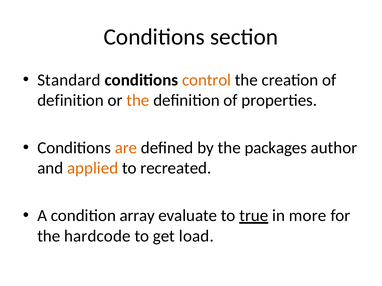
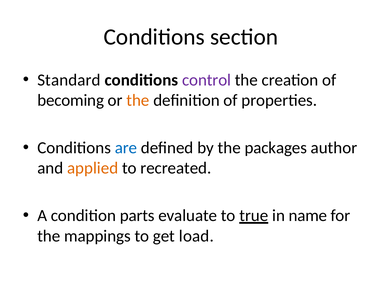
control colour: orange -> purple (207, 80)
definition: definition -> becoming (71, 101)
are colour: orange -> blue (126, 148)
array: array -> parts (137, 216)
more: more -> name (308, 216)
hardcode: hardcode -> mappings (97, 236)
